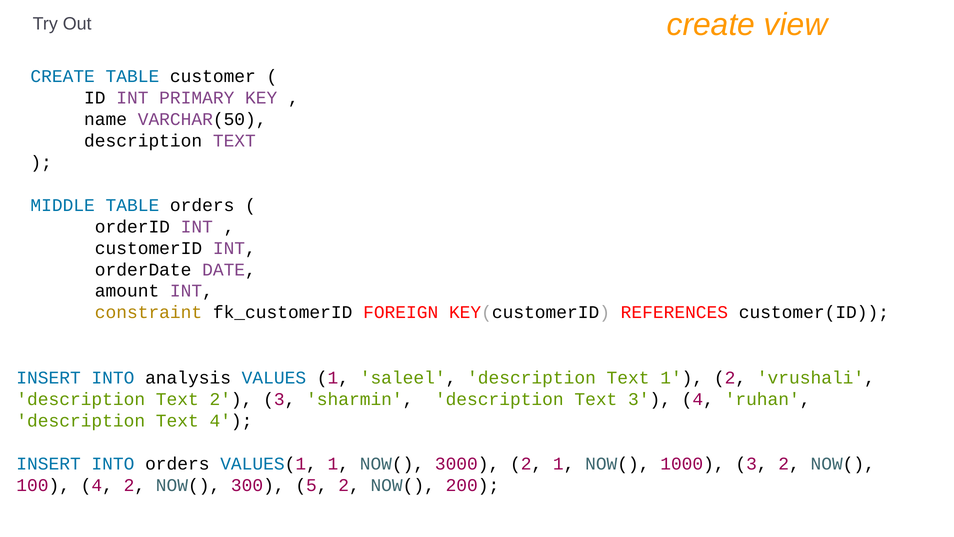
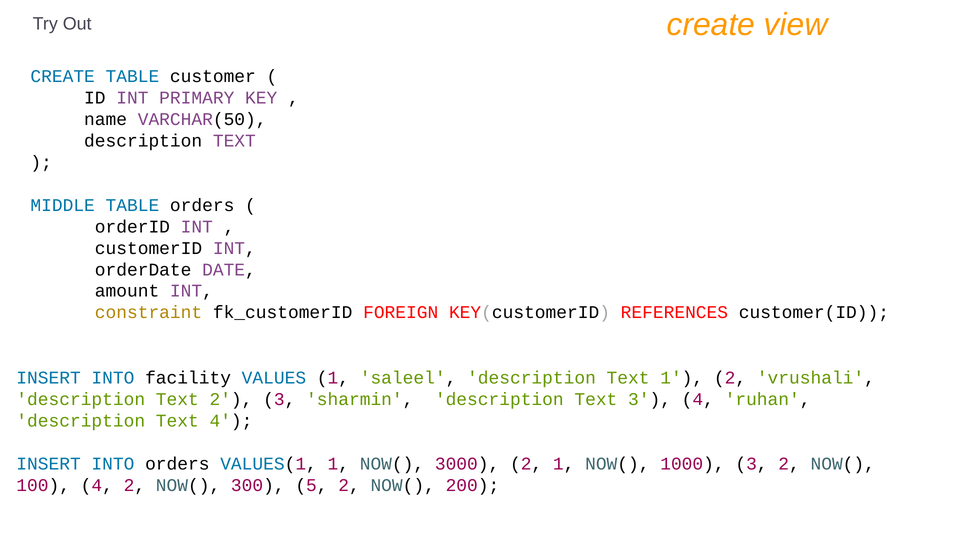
analysis: analysis -> facility (188, 378)
